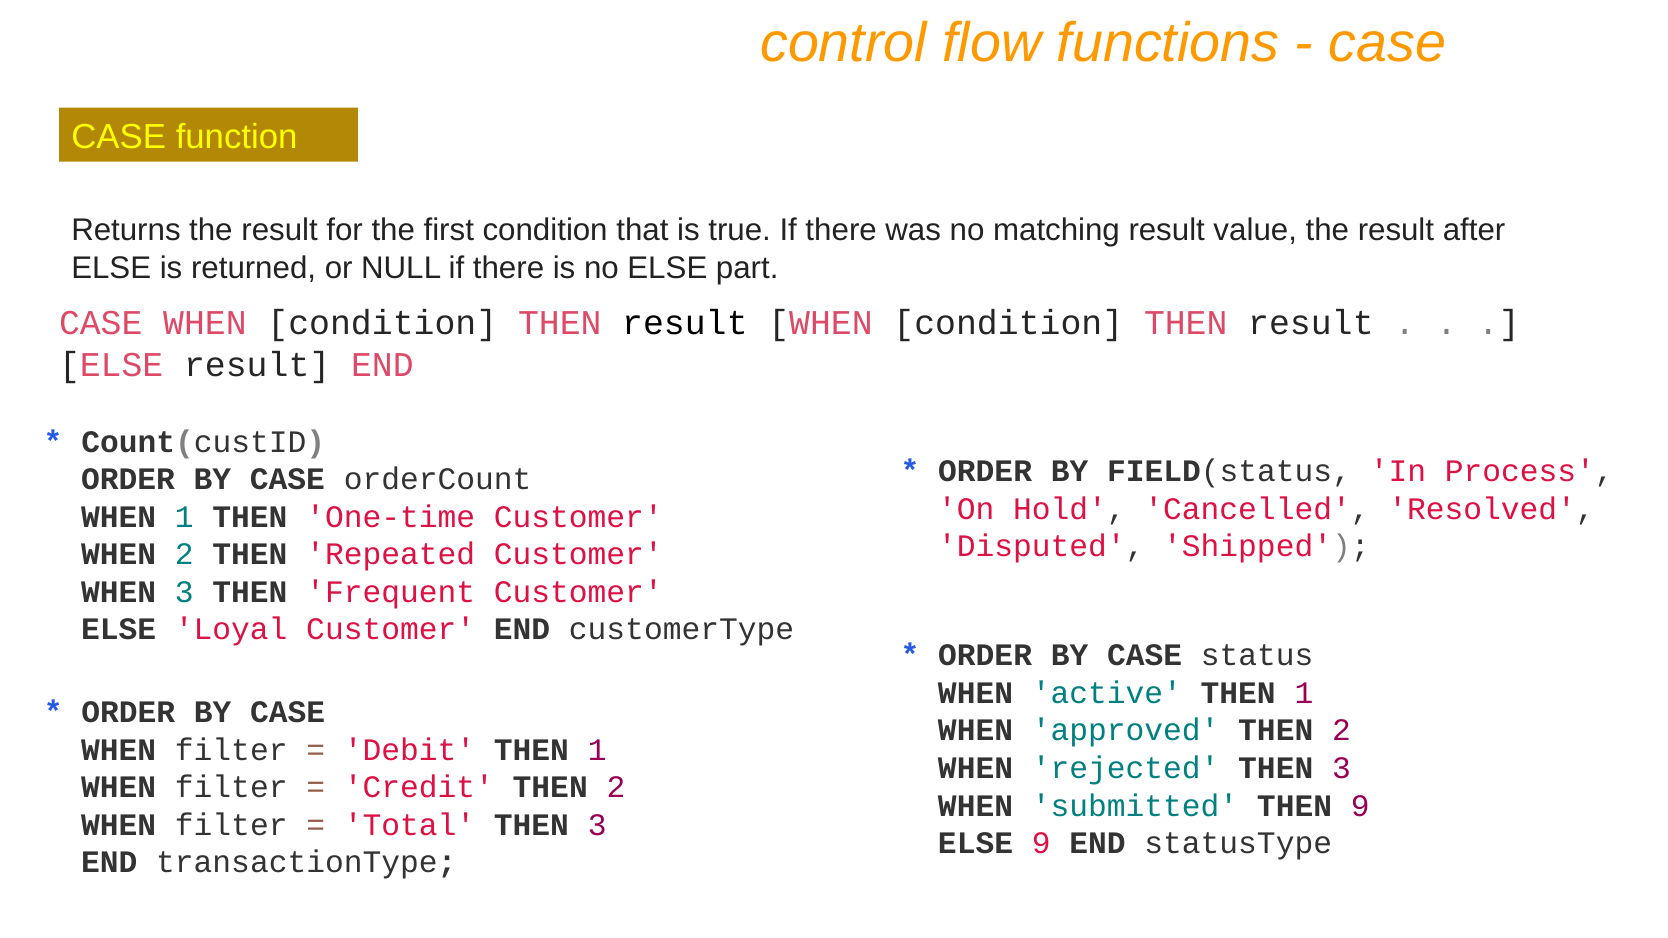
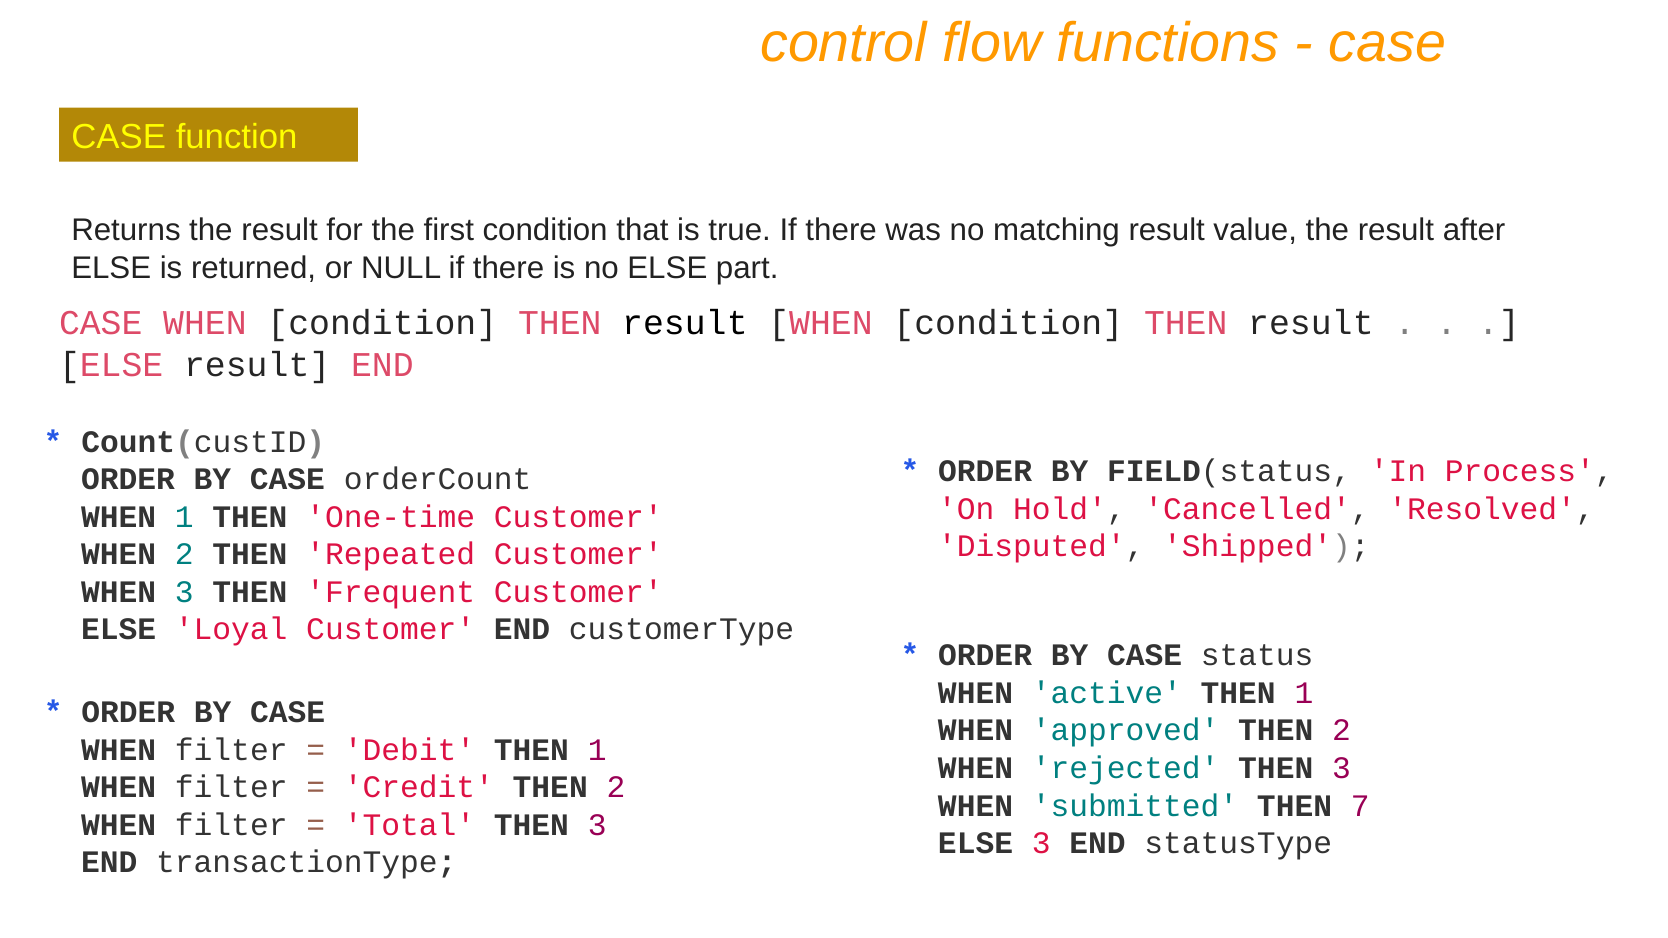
THEN 9: 9 -> 7 (1360, 806)
ELSE 9: 9 -> 3 (1041, 843)
